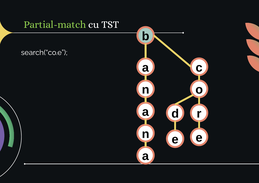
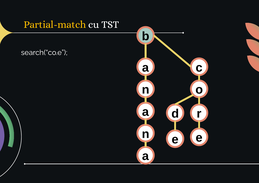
Partial-match colour: light green -> yellow (55, 25)
